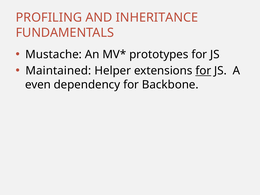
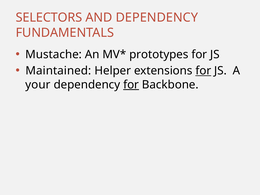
PROFILING: PROFILING -> SELECTORS (49, 18)
AND INHERITANCE: INHERITANCE -> DEPENDENCY (157, 18)
even: even -> your (38, 85)
for underline: none -> present (131, 85)
